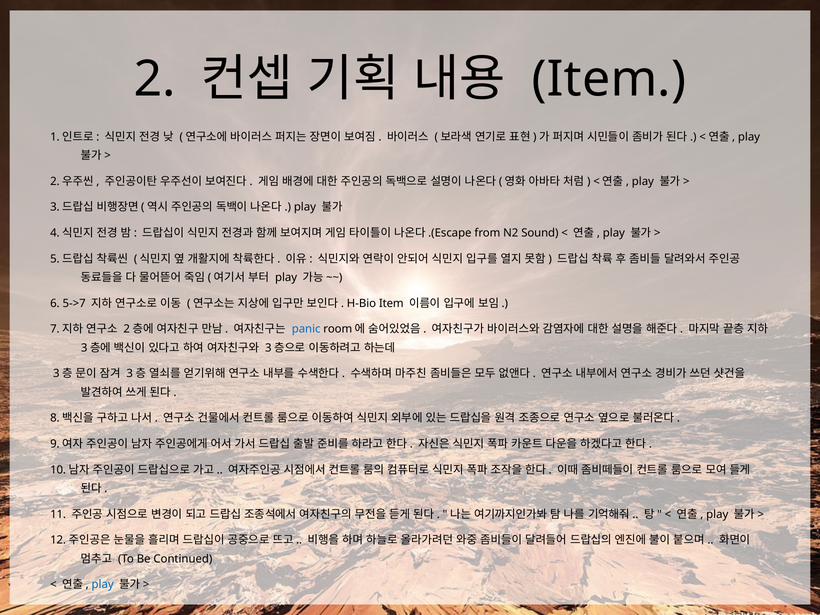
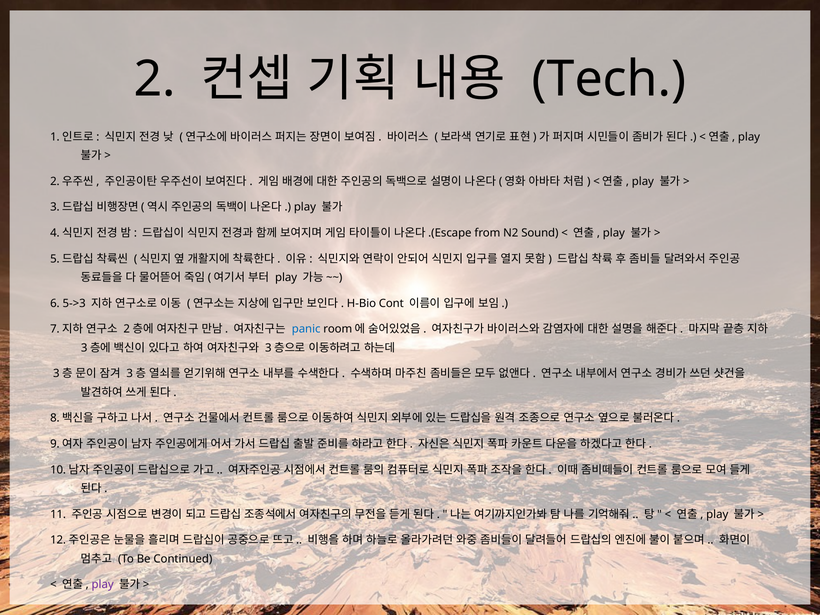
Item: Item -> Tech (609, 79)
5->7: 5->7 -> 5->3 (74, 303)
H-Bio Item: Item -> Cont (391, 303)
play colour: blue -> purple (103, 585)
